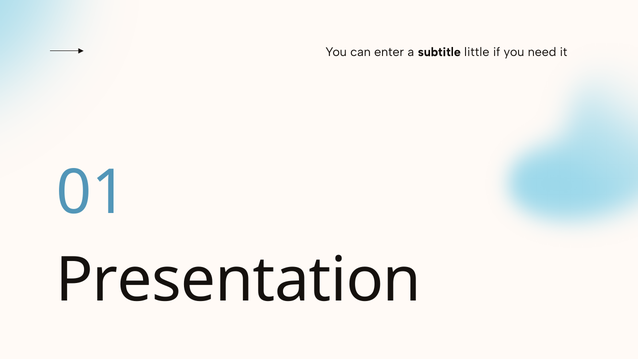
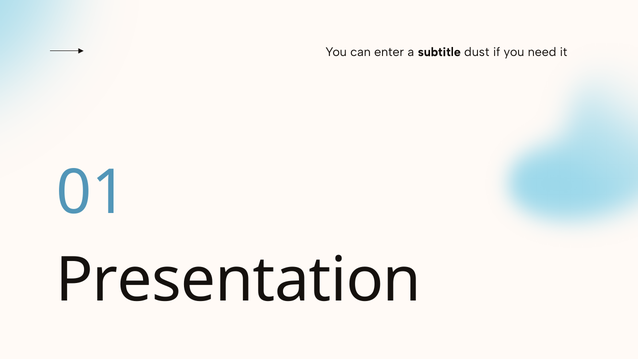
little: little -> dust (477, 52)
